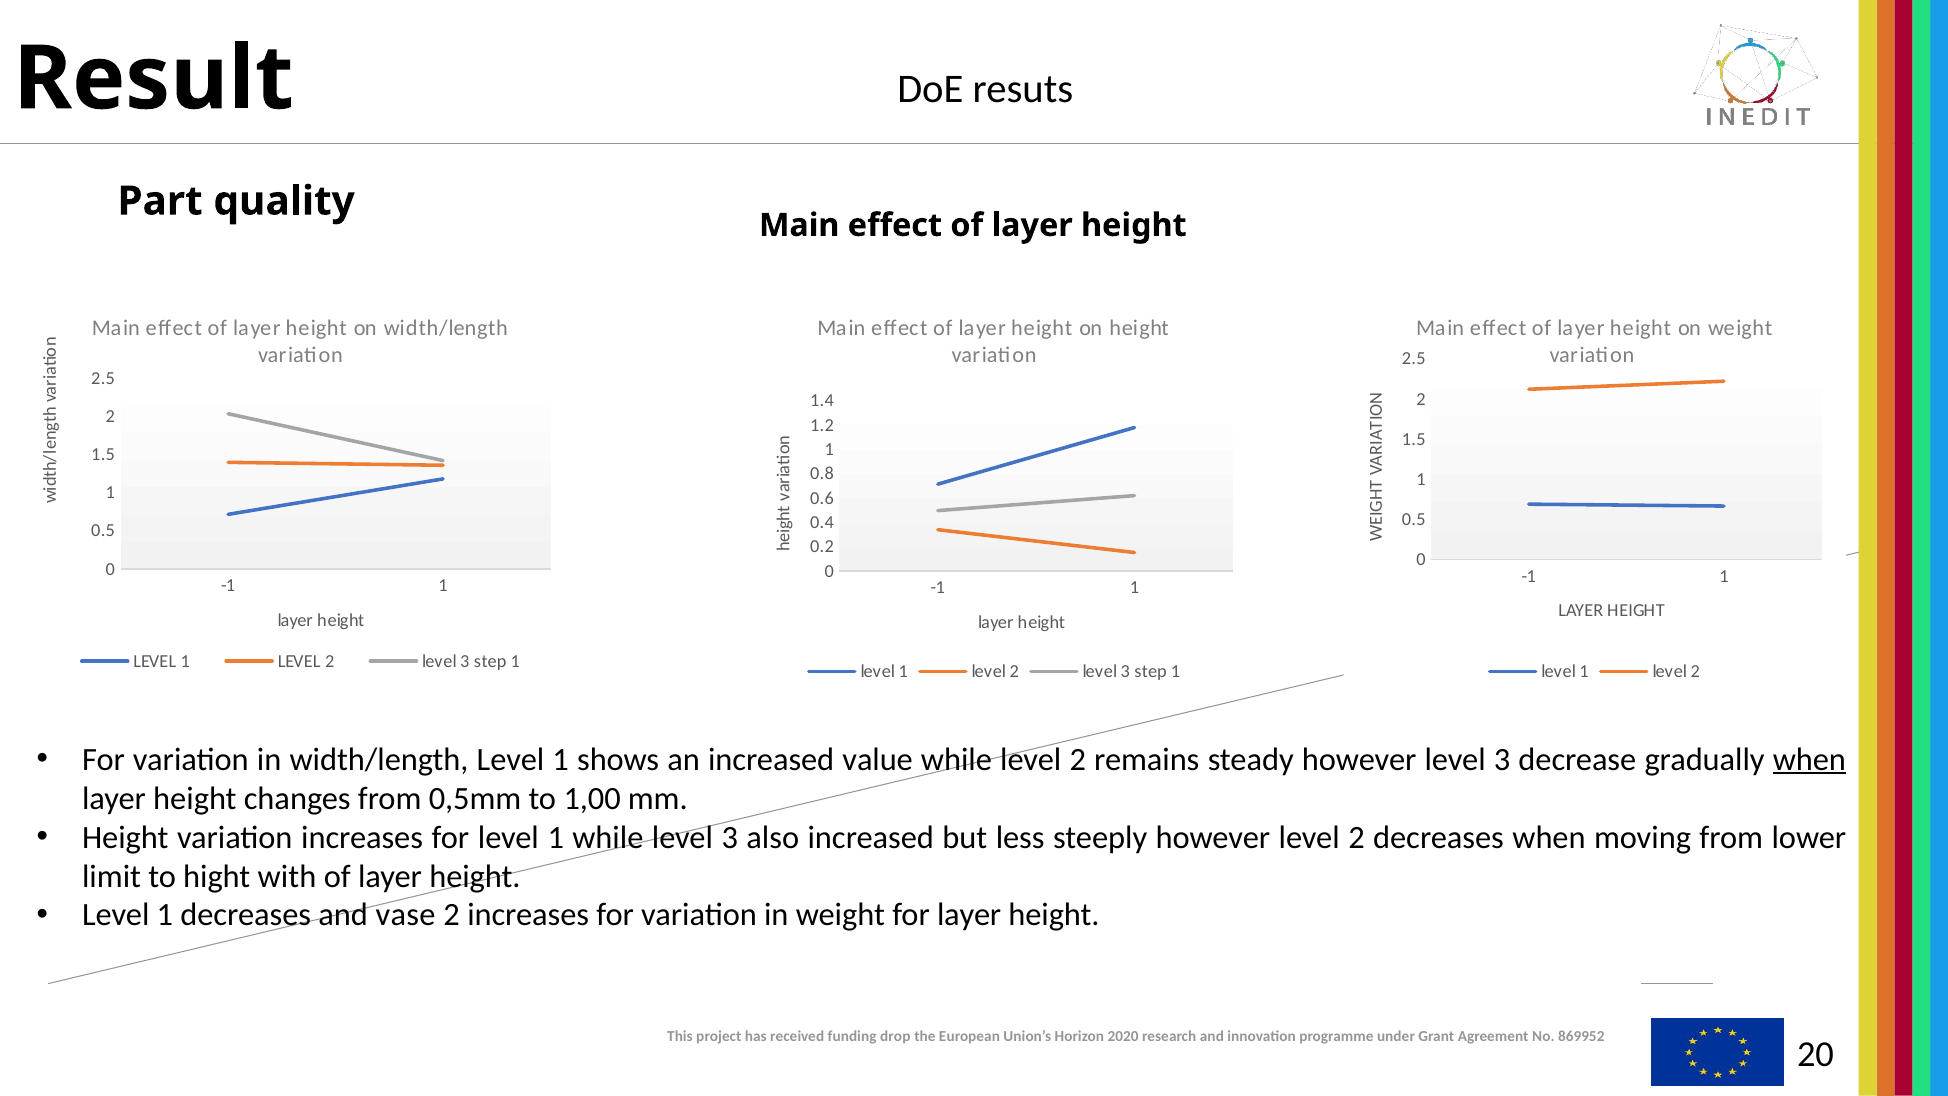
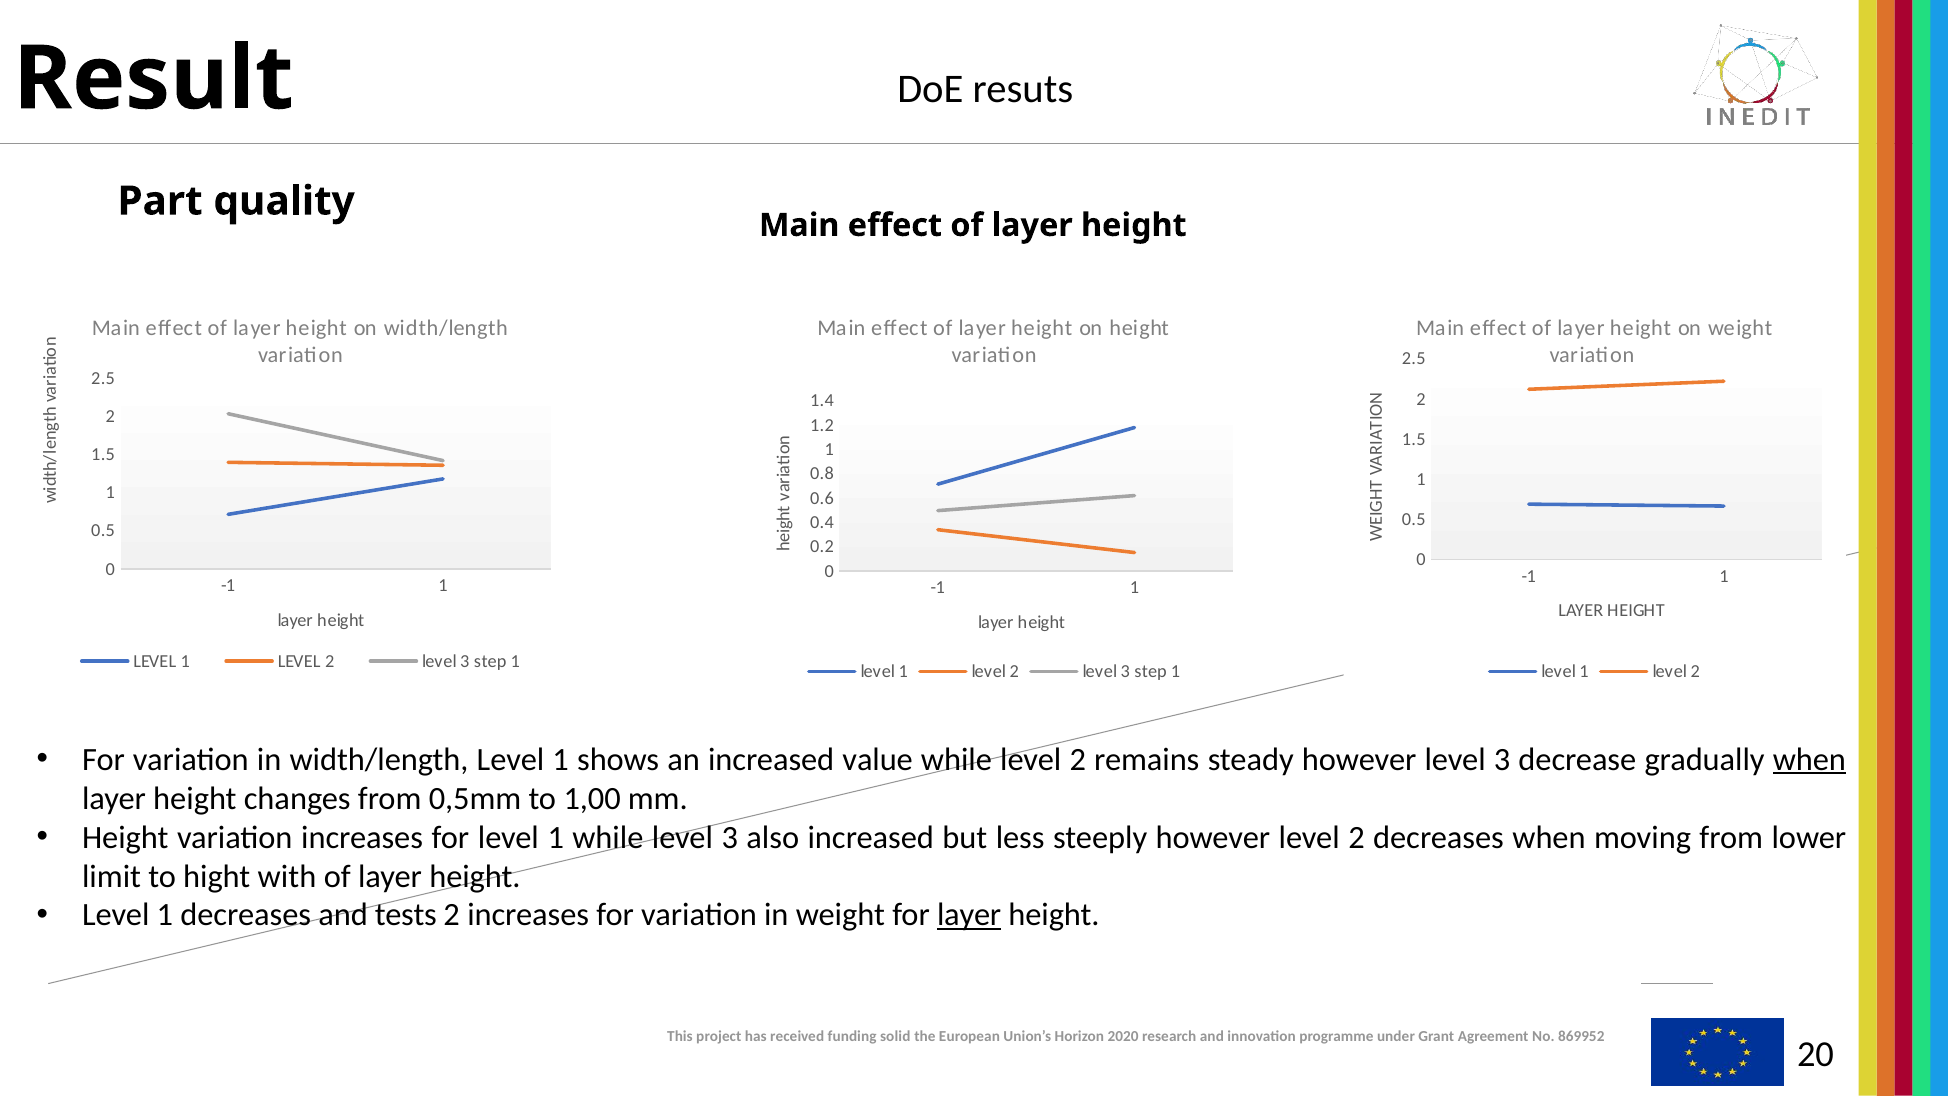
vase: vase -> tests (406, 915)
layer underline: none -> present (969, 915)
drop: drop -> solid (895, 1036)
